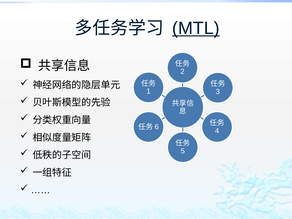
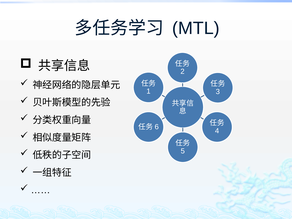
MTL underline: present -> none (196, 28)
